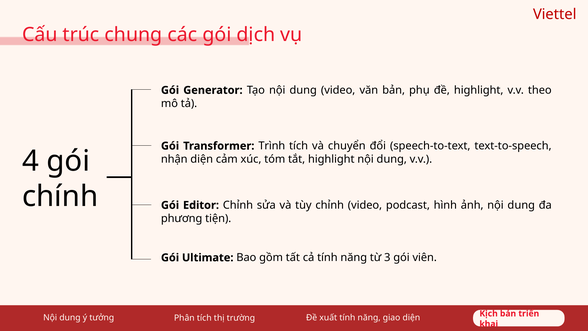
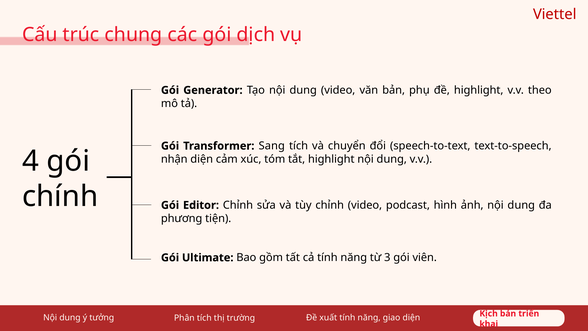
Trình: Trình -> Sang (272, 146)
